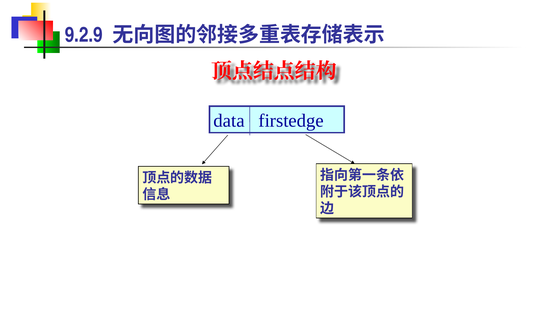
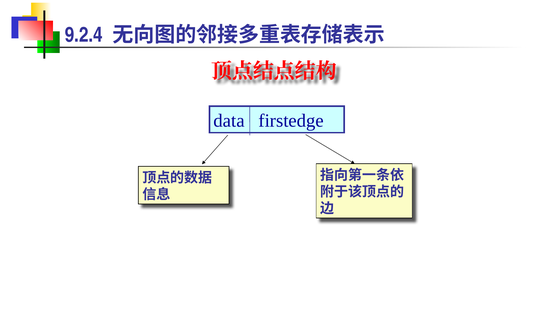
9.2.9: 9.2.9 -> 9.2.4 (84, 35)
